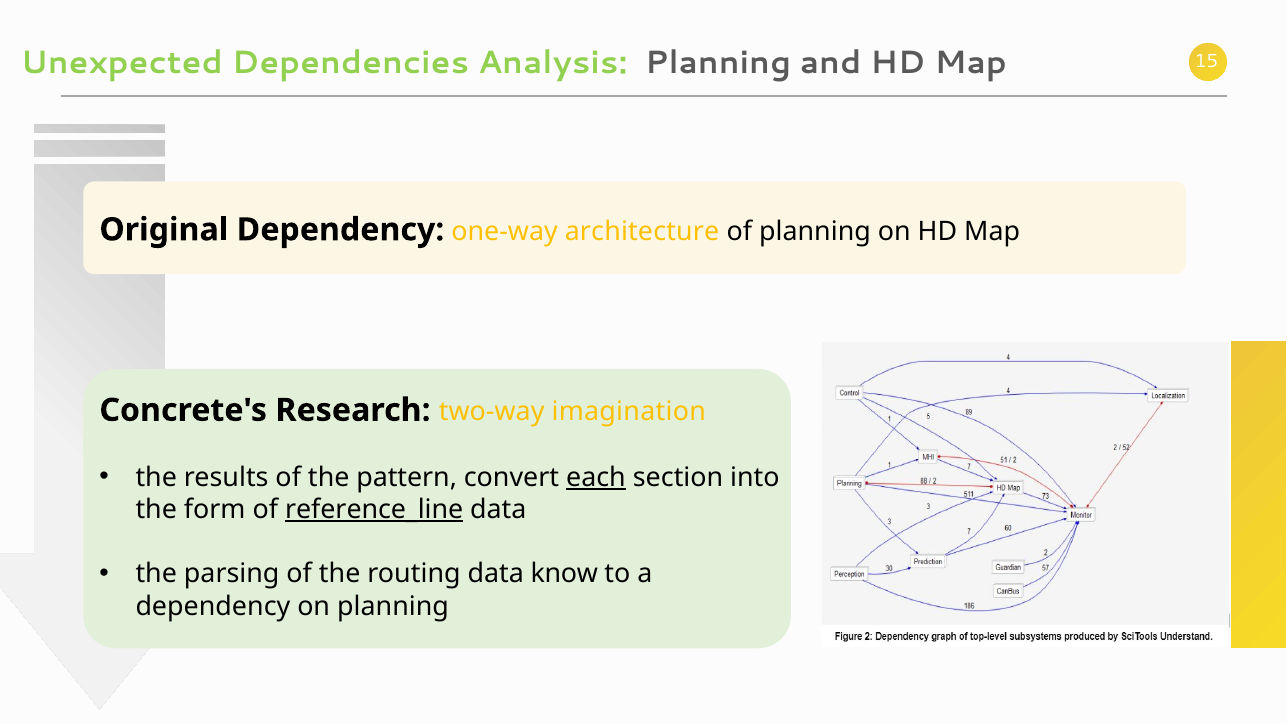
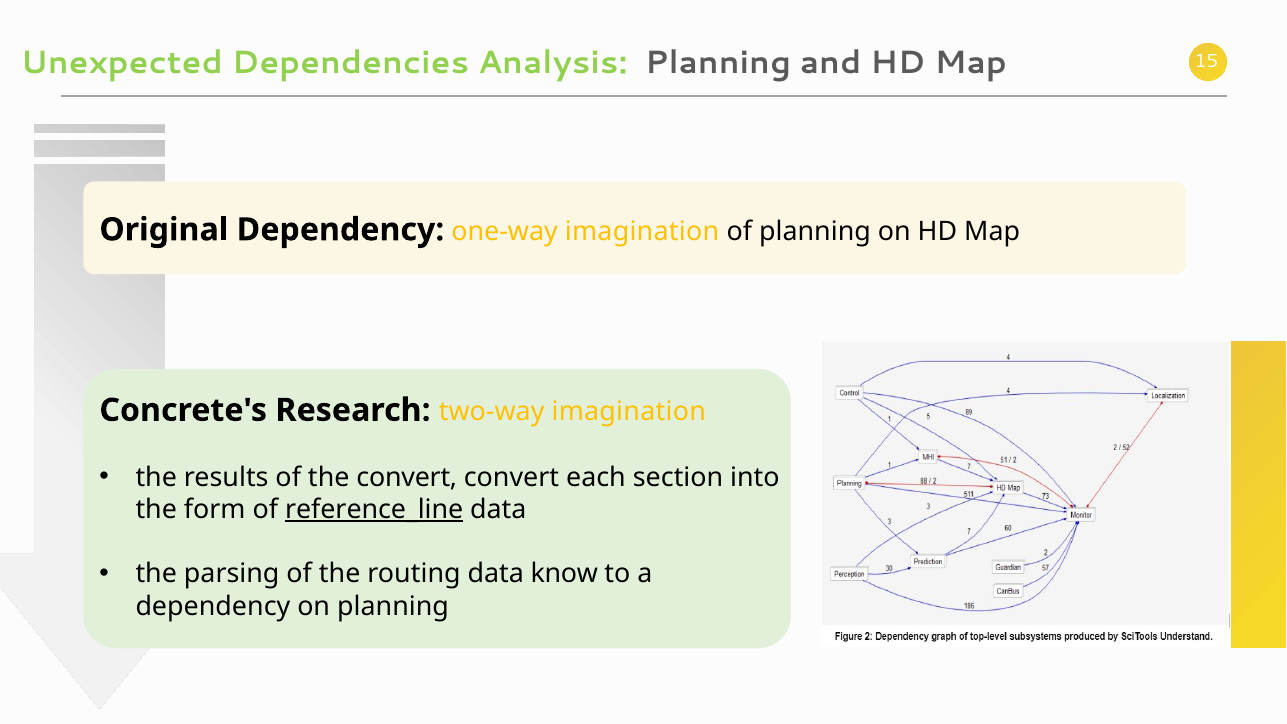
one-way architecture: architecture -> imagination (642, 231)
the pattern: pattern -> convert (407, 477)
each underline: present -> none (596, 477)
